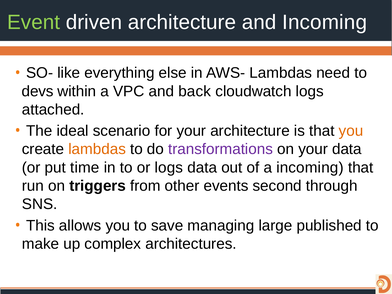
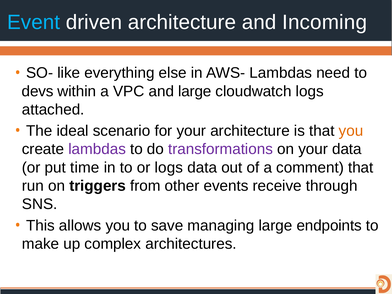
Event colour: light green -> light blue (34, 22)
and back: back -> large (195, 91)
lambdas colour: orange -> purple (97, 149)
a incoming: incoming -> comment (310, 168)
second: second -> receive (277, 186)
published: published -> endpoints (329, 225)
